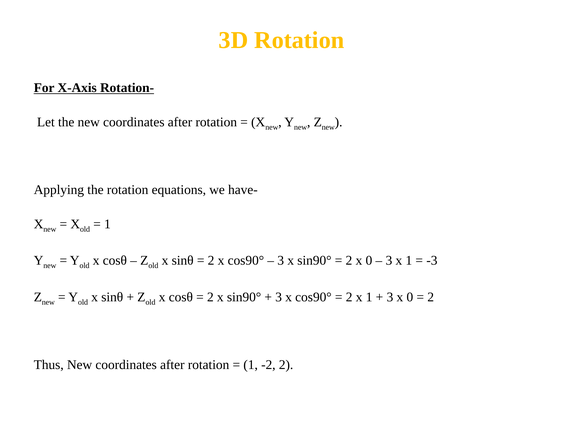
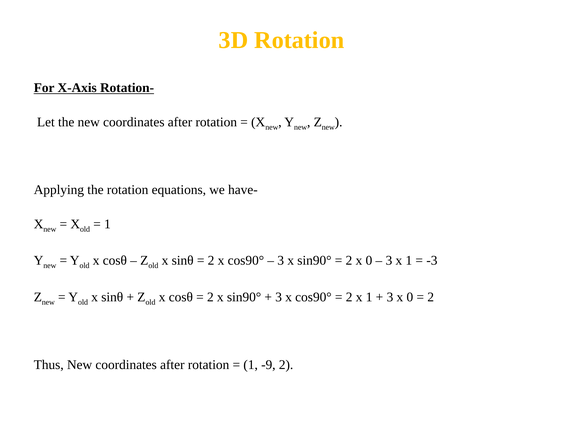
-2: -2 -> -9 (268, 365)
